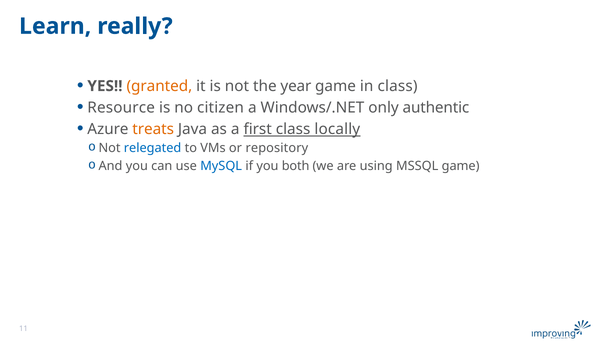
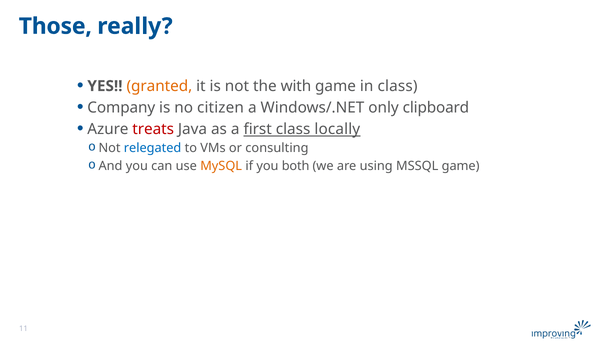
Learn: Learn -> Those (55, 26)
year: year -> with (296, 86)
Resource: Resource -> Company (121, 107)
authentic: authentic -> clipboard (436, 107)
treats colour: orange -> red (153, 129)
repository: repository -> consulting (277, 148)
MySQL colour: blue -> orange (221, 166)
